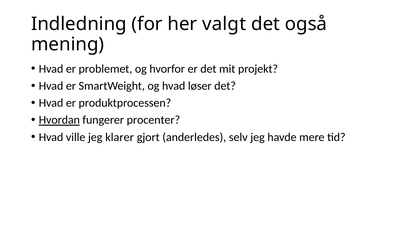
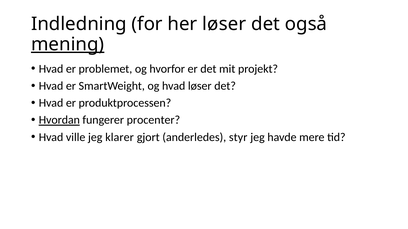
her valgt: valgt -> løser (224, 24)
mening underline: none -> present (68, 44)
selv: selv -> styr (238, 137)
